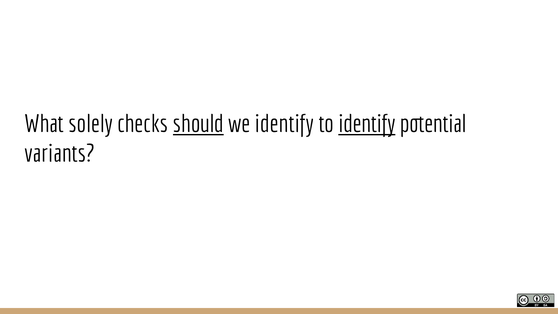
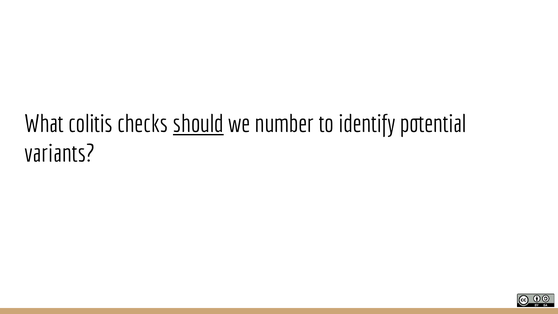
solely: solely -> colitis (91, 124)
we identify: identify -> number (284, 124)
identify underline: present -> none (367, 124)
